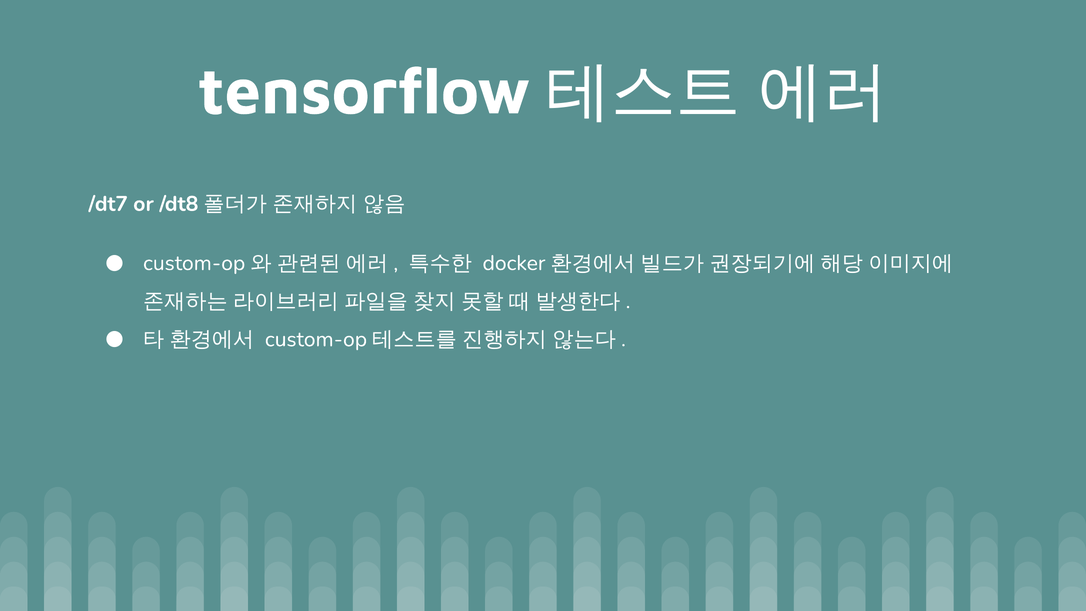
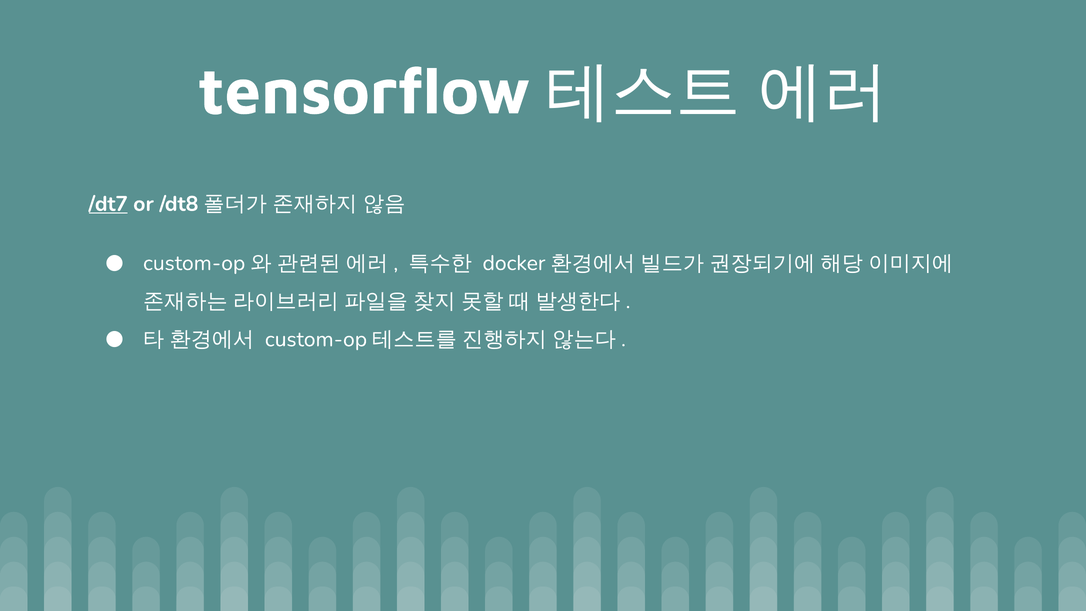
/dt7 underline: none -> present (108, 204)
